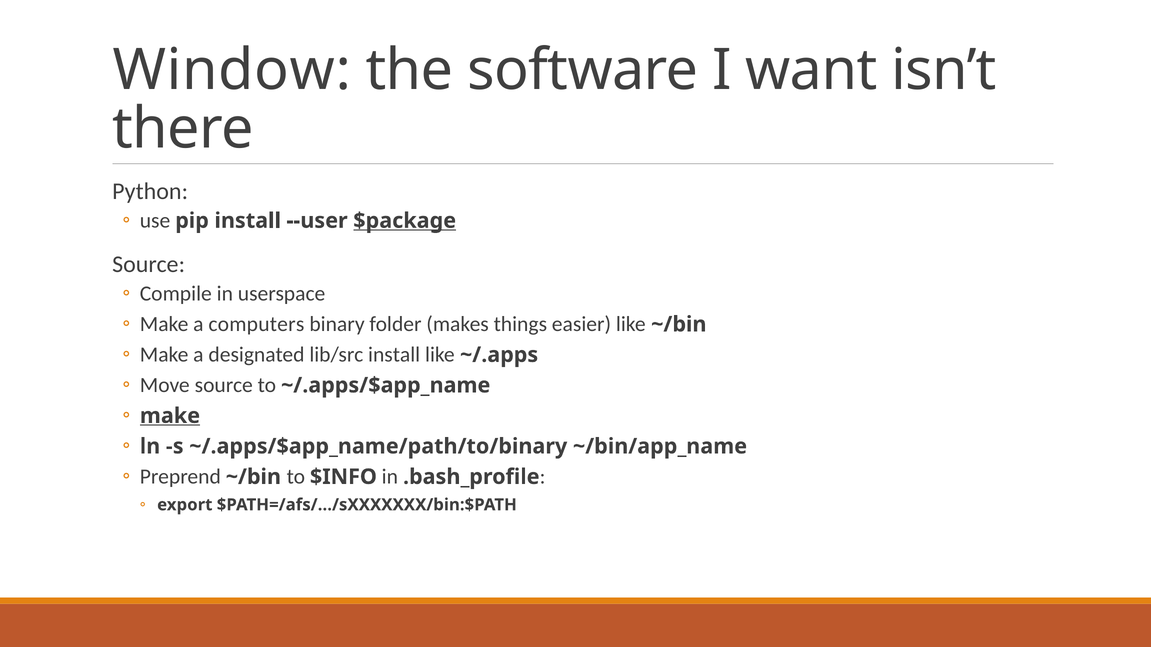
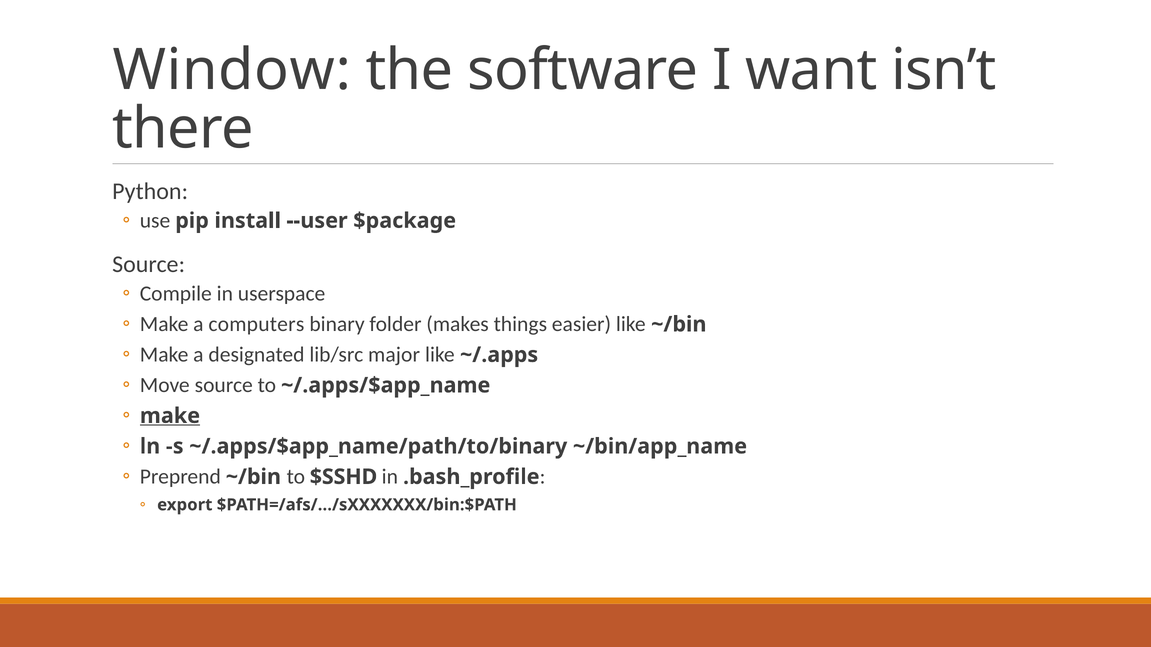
$package underline: present -> none (405, 221)
lib/src install: install -> major (394, 355)
$INFO: $INFO -> $SSHD (344, 477)
